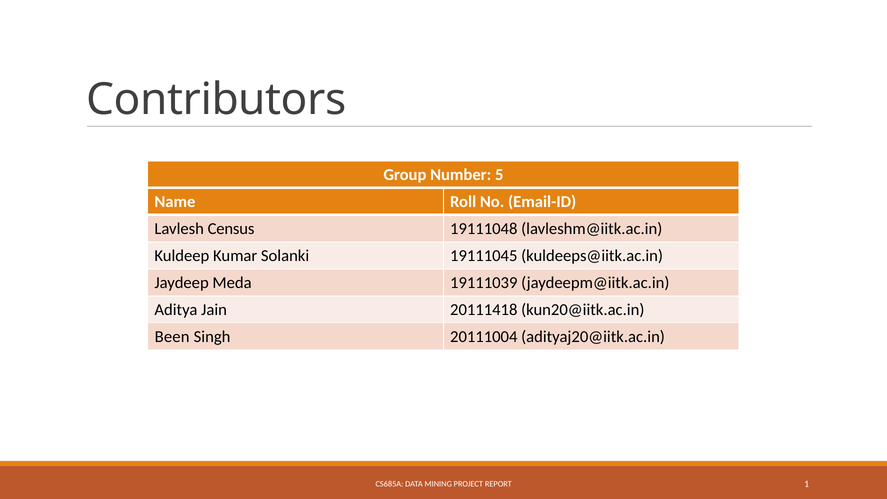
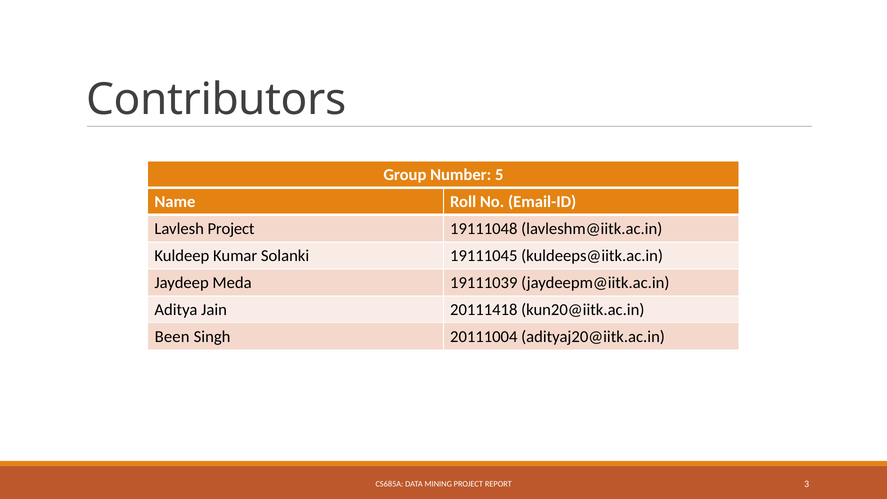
Lavlesh Census: Census -> Project (231, 229)
1: 1 -> 3 (807, 484)
